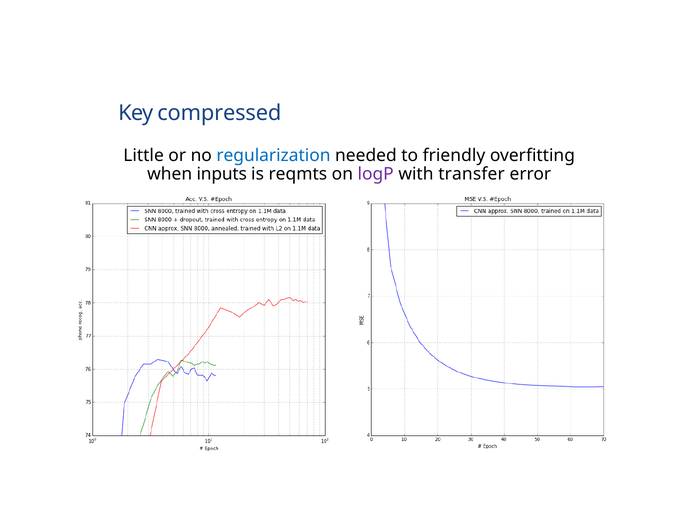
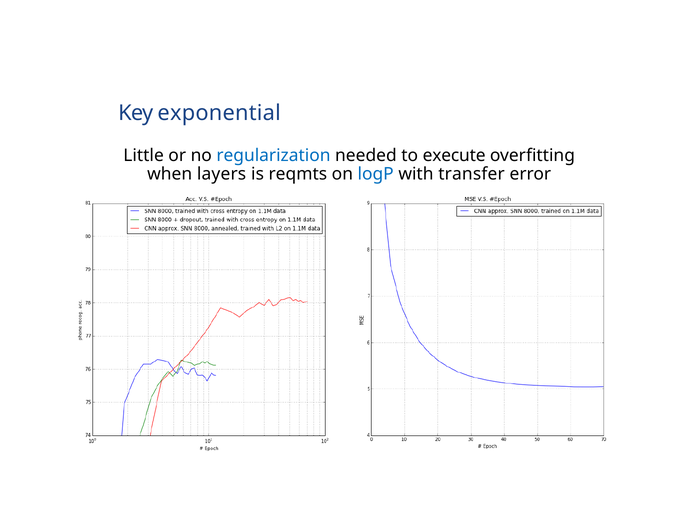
compressed: compressed -> exponential (219, 113)
friendly: friendly -> execute (454, 155)
inputs: inputs -> layers (222, 174)
logP colour: purple -> blue (376, 174)
